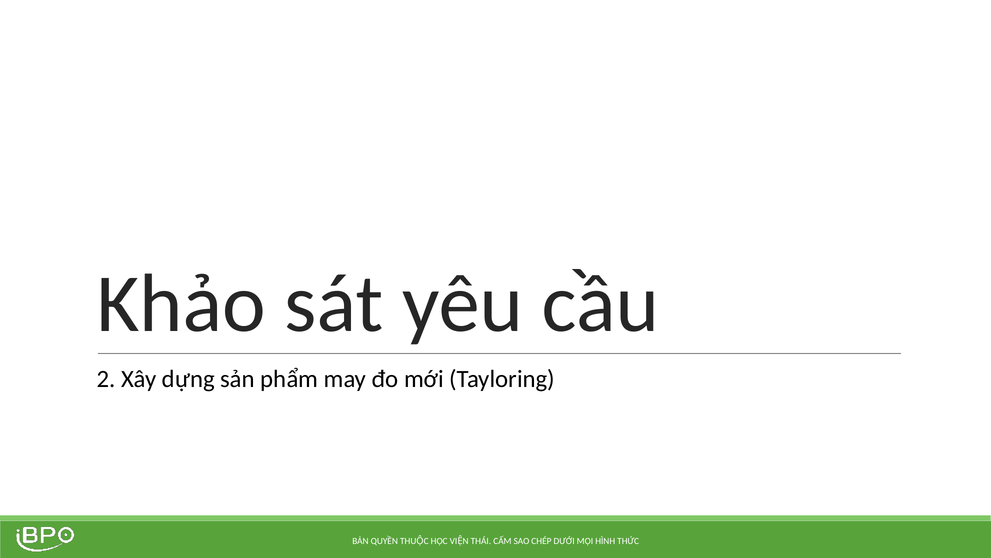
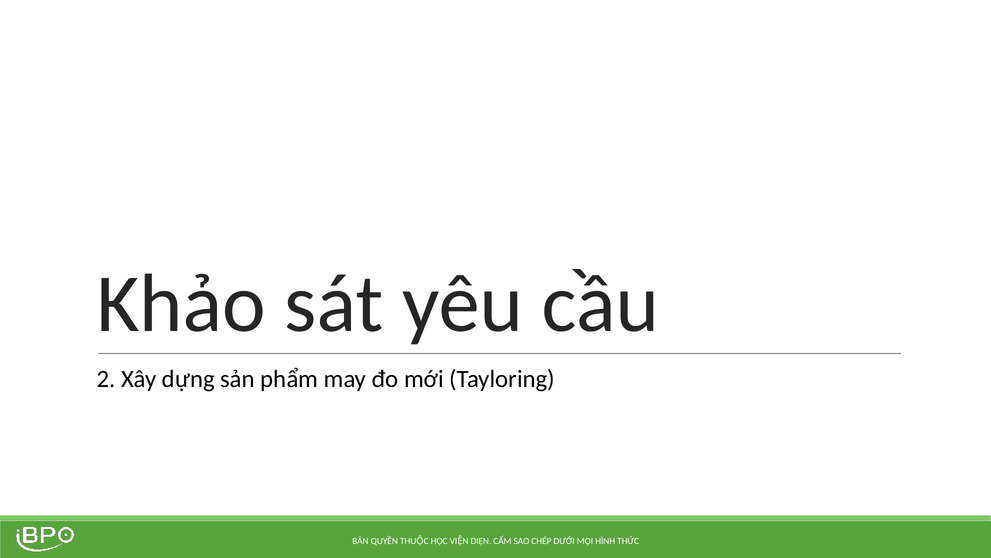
THÁI: THÁI -> DIỆN (481, 541)
